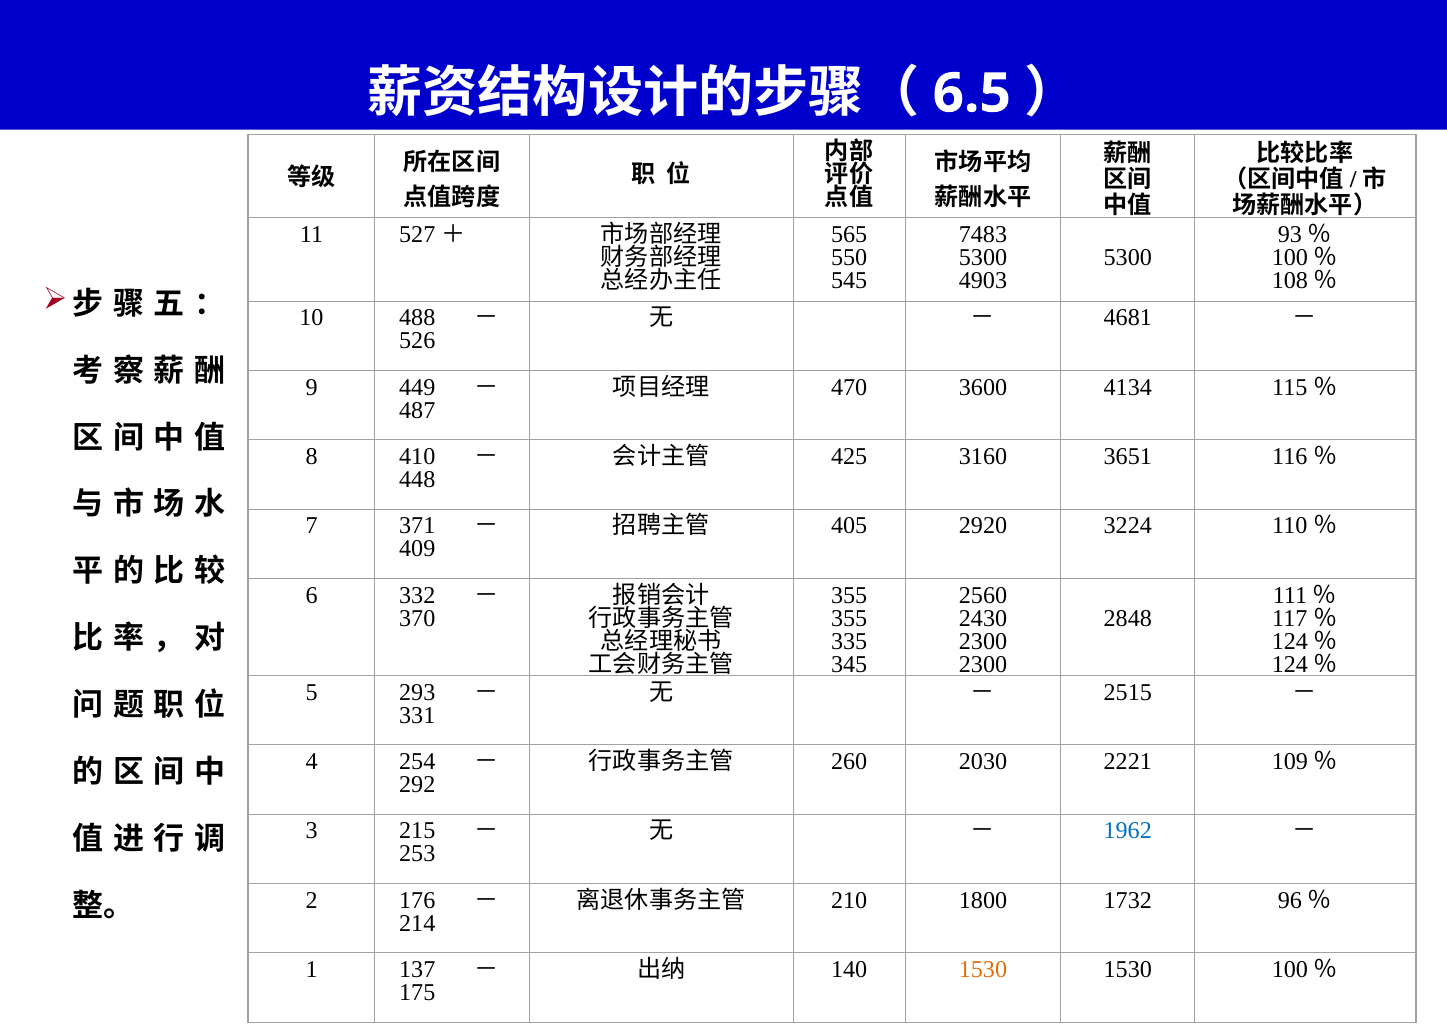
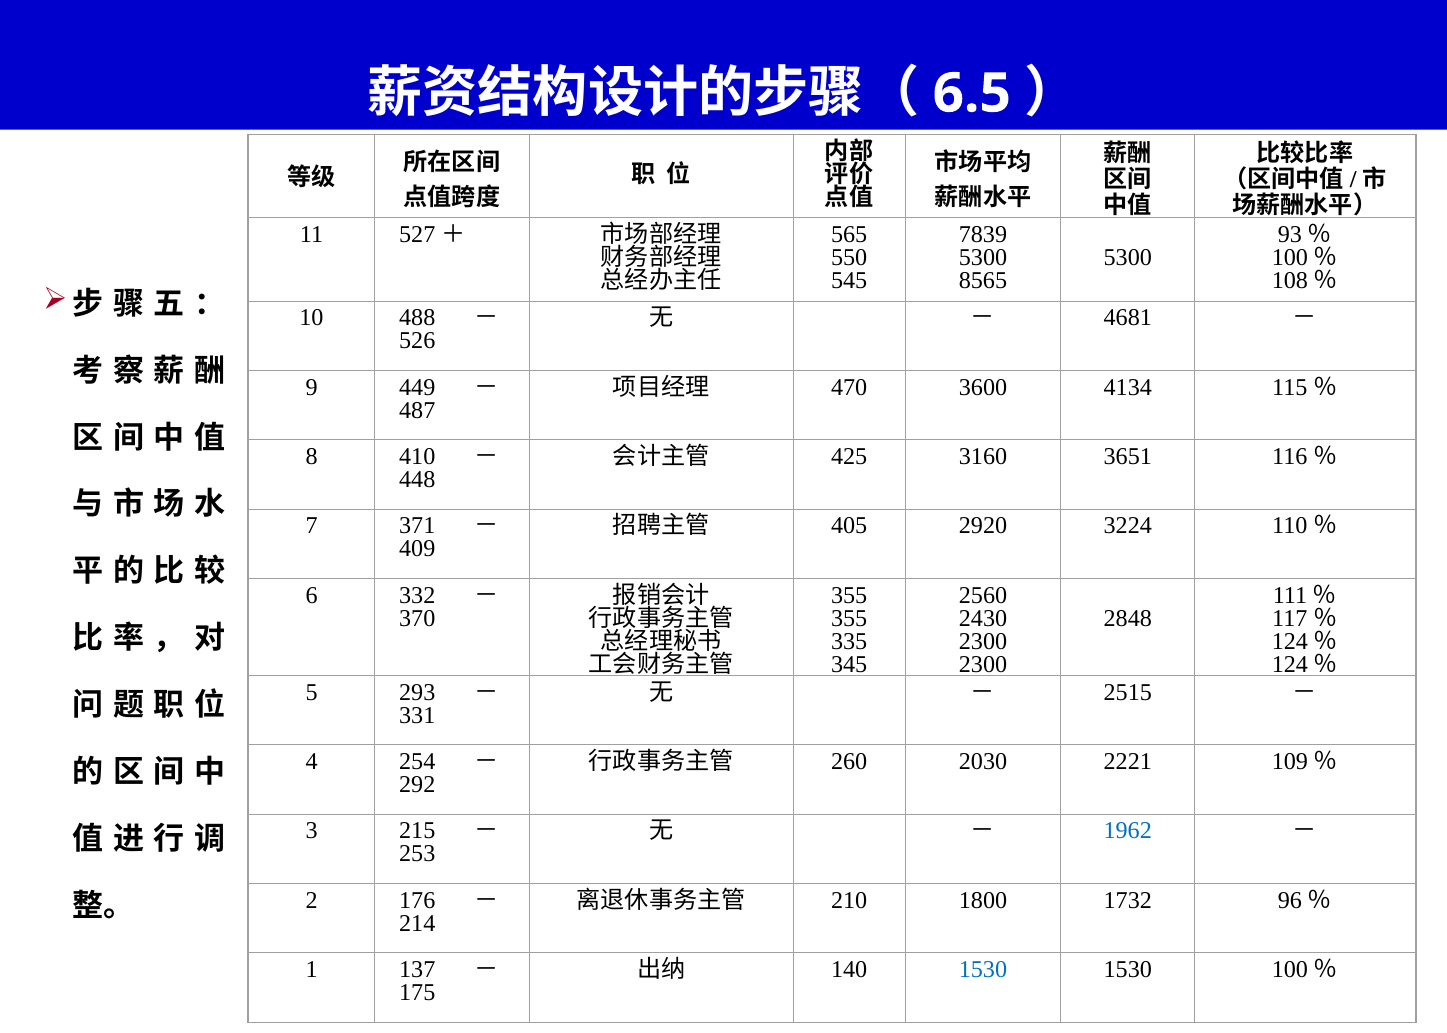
7483: 7483 -> 7839 (983, 235)
4903: 4903 -> 8565 (983, 281)
1530 colour: orange -> blue (983, 970)
